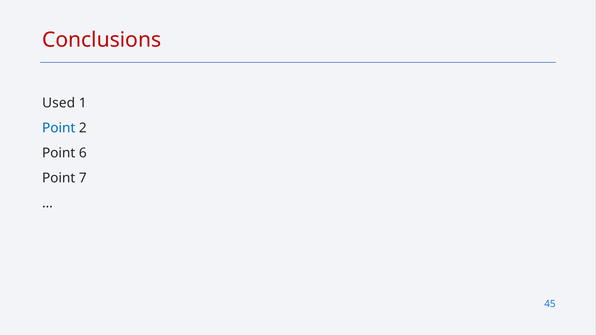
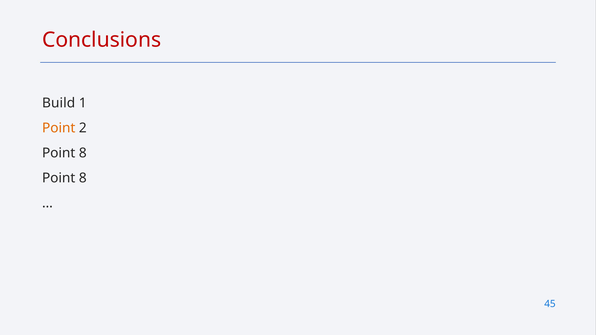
Used: Used -> Build (59, 103)
Point colour: blue -> orange (59, 128)
6: 6 -> 8 (83, 153)
7: 7 -> 8 (83, 178)
